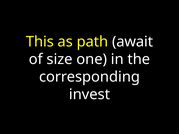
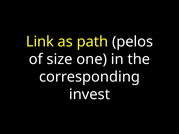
This: This -> Link (40, 42)
await: await -> pelos (133, 42)
